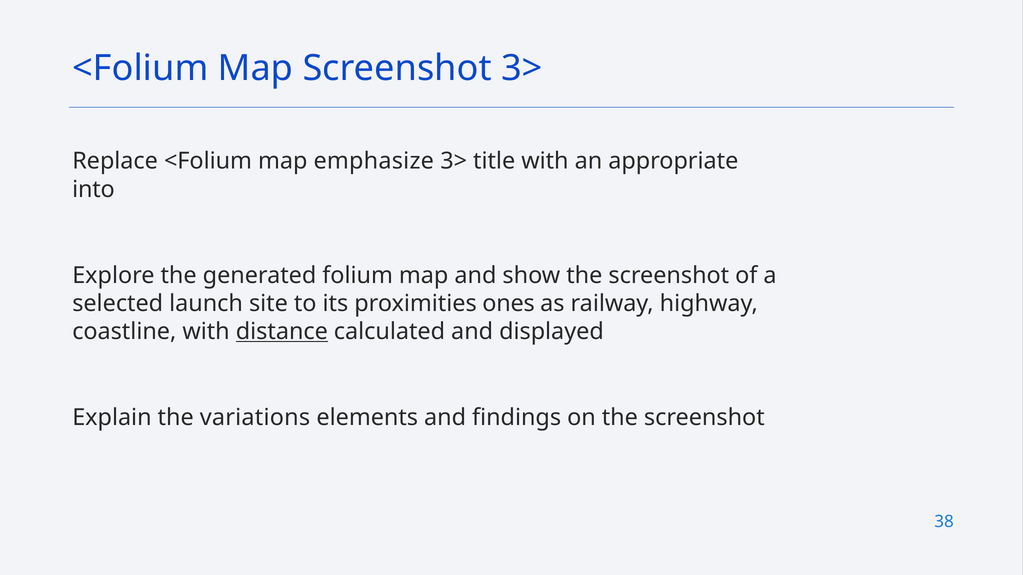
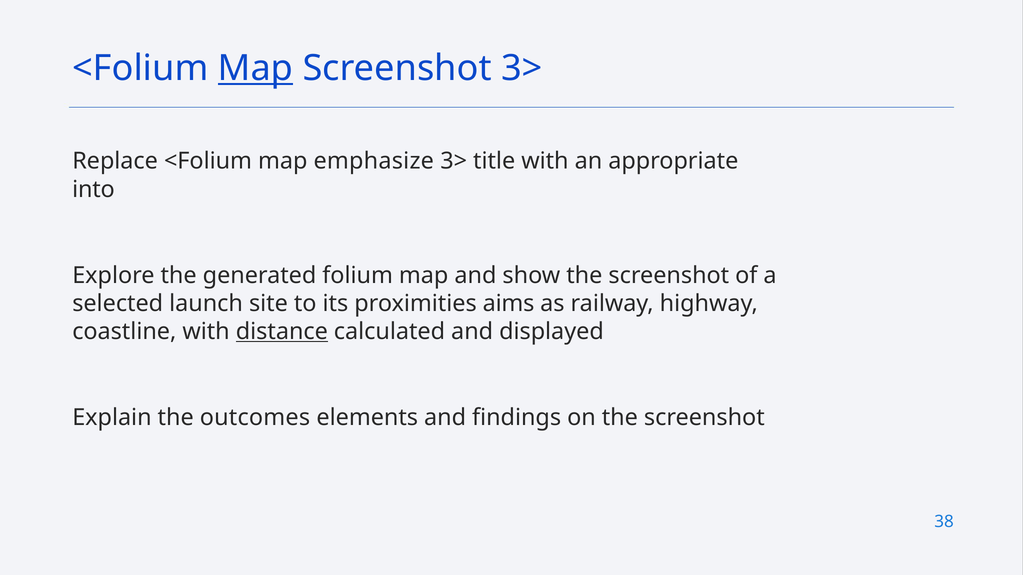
Map underline: none -> present (256, 68)
ones: ones -> aims (509, 304)
variations: variations -> outcomes (255, 418)
